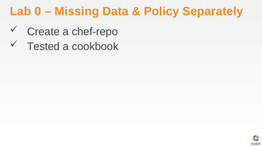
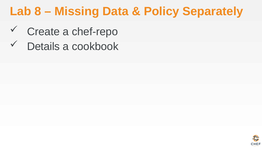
0: 0 -> 8 (38, 11)
Tested: Tested -> Details (43, 47)
